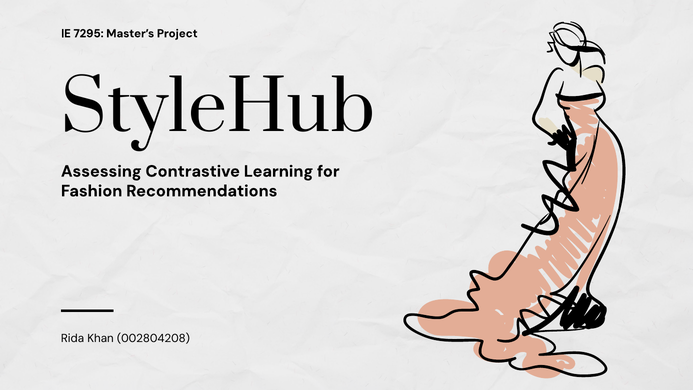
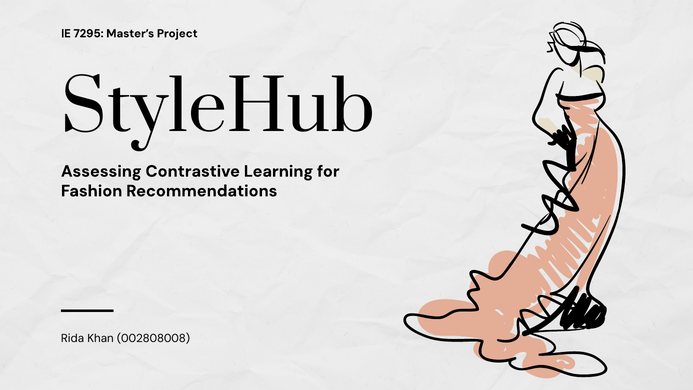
002804208: 002804208 -> 002808008 (153, 338)
